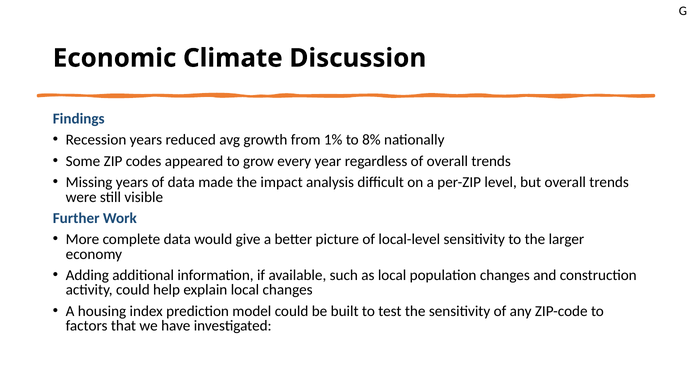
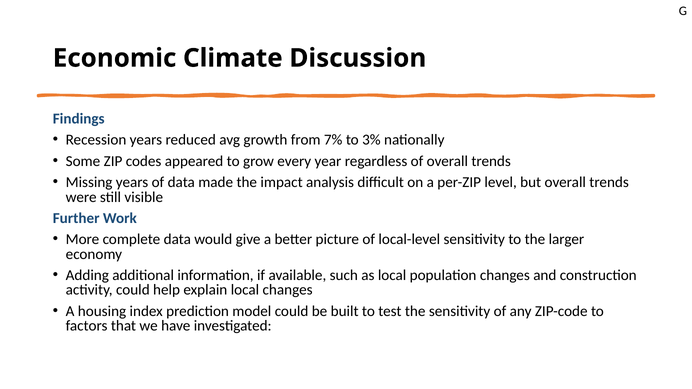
1%: 1% -> 7% (333, 140)
8%: 8% -> 3% (371, 140)
